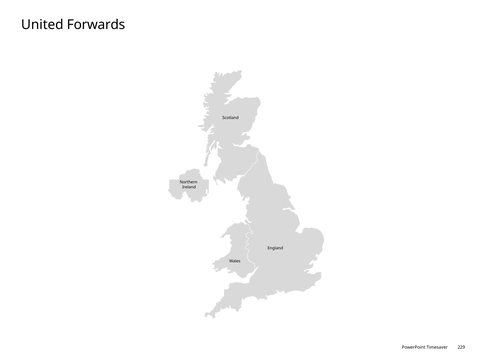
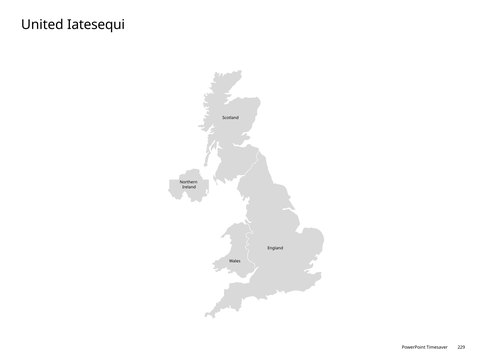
Forwards: Forwards -> Iatesequi (96, 25)
